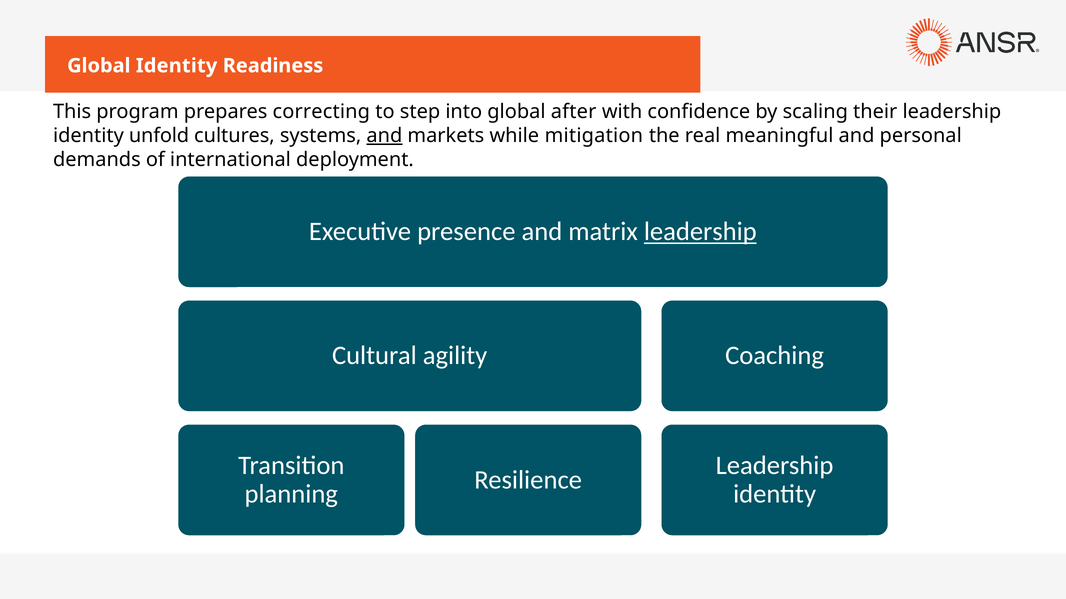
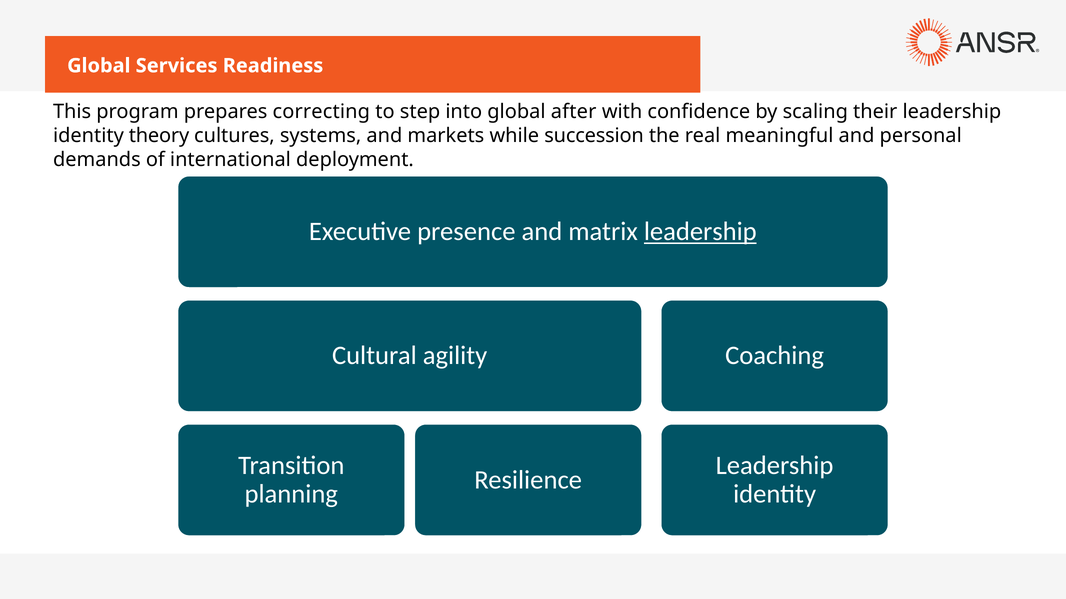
Global Identity: Identity -> Services (177, 66)
unfold: unfold -> theory (159, 136)
and underline: present -> none (384, 136)
mitigation: mitigation -> succession (594, 136)
